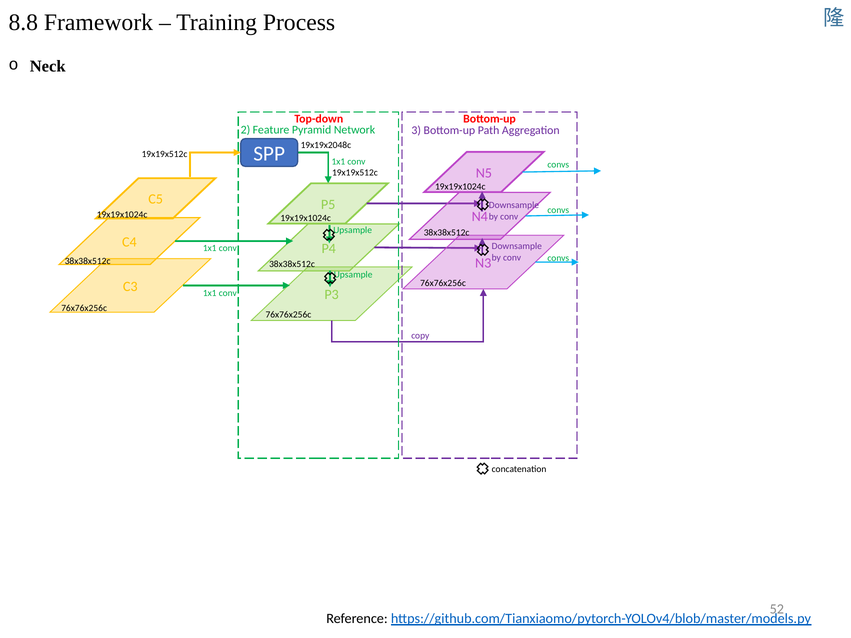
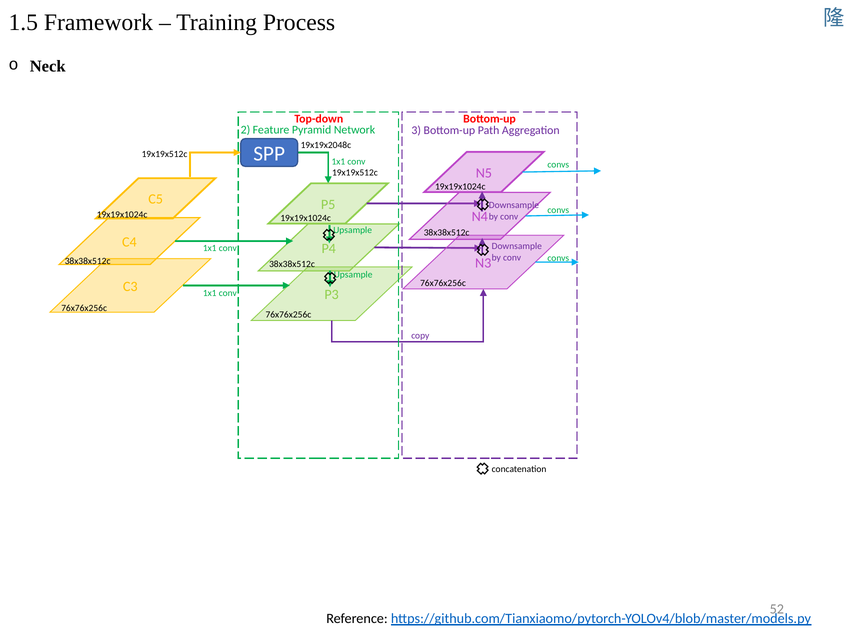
8.8: 8.8 -> 1.5 (23, 22)
